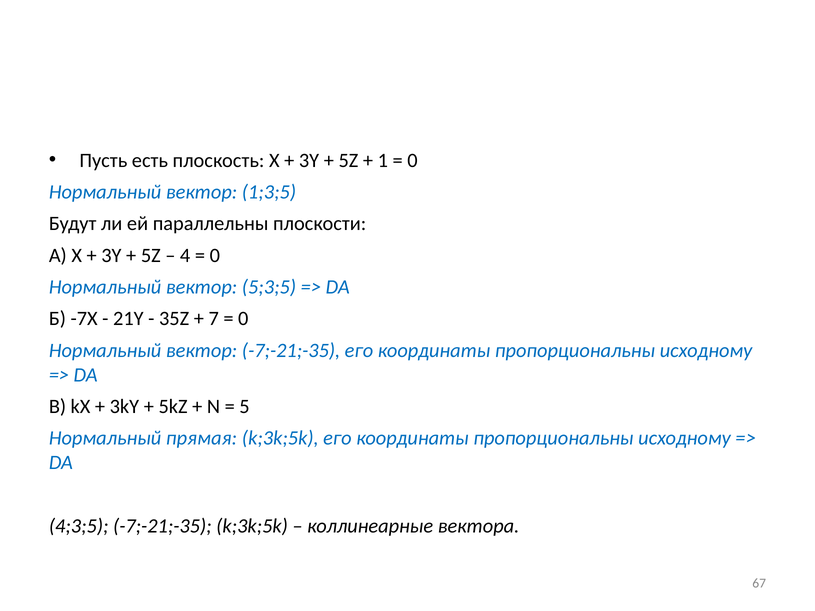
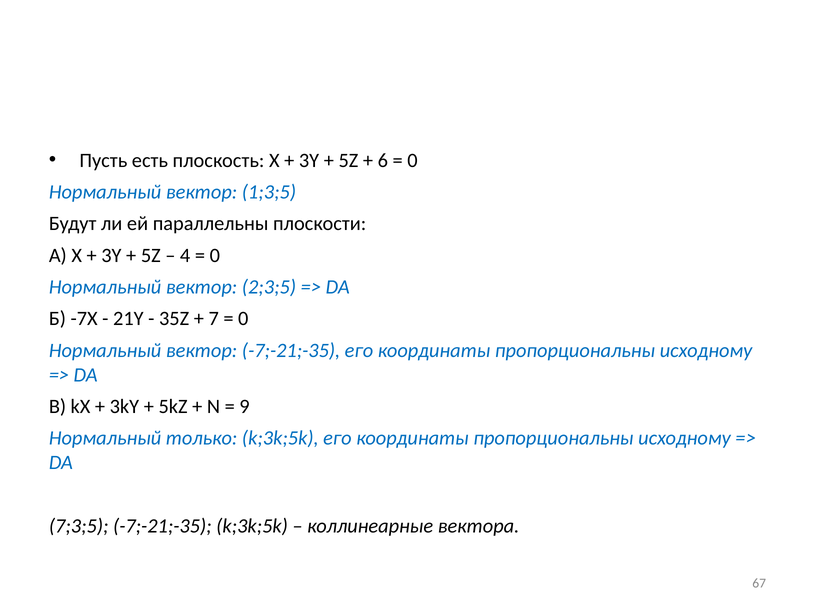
1: 1 -> 6 (383, 160)
5;3;5: 5;3;5 -> 2;3;5 (269, 287)
5: 5 -> 9 (245, 407)
прямая: прямая -> только (202, 438)
4;3;5: 4;3;5 -> 7;3;5 (79, 526)
